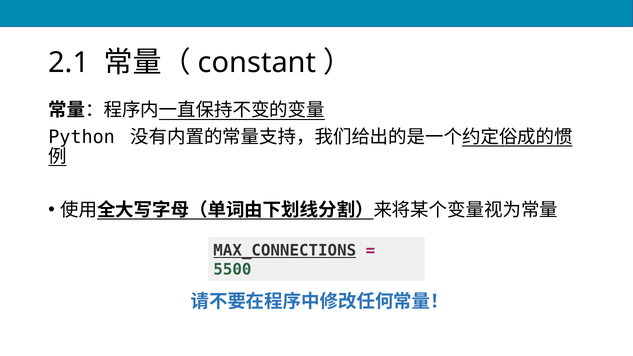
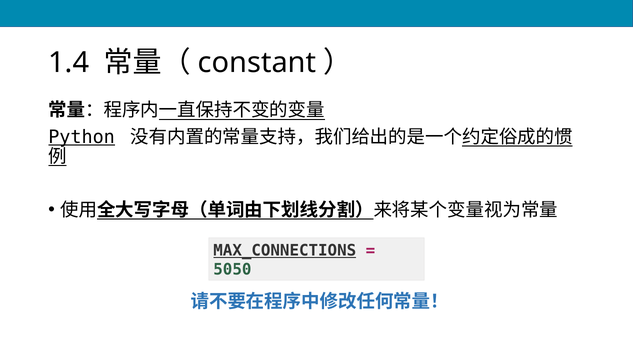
2.1: 2.1 -> 1.4 (69, 63)
Python underline: none -> present (82, 137)
5500: 5500 -> 5050 (232, 270)
